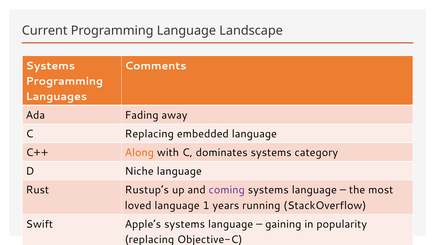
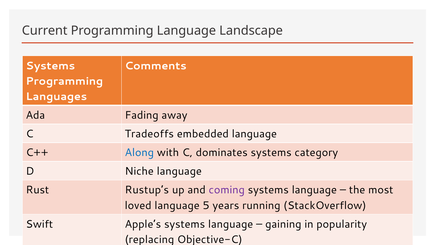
C Replacing: Replacing -> Tradeoffs (149, 134)
Along colour: orange -> blue (139, 152)
1: 1 -> 5 (206, 205)
